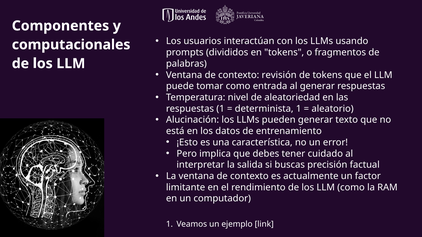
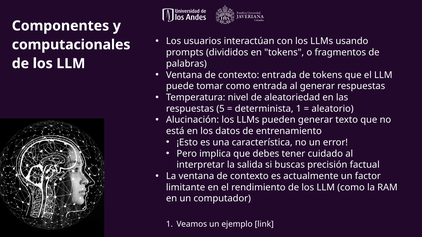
contexto revisión: revisión -> entrada (279, 75)
respuestas 1: 1 -> 5 (220, 109)
